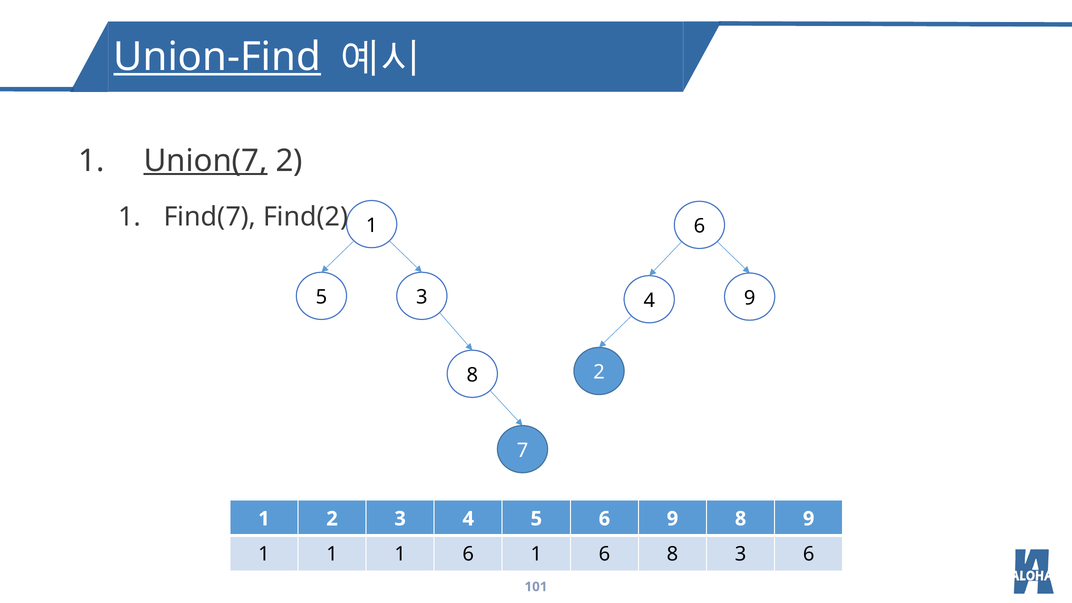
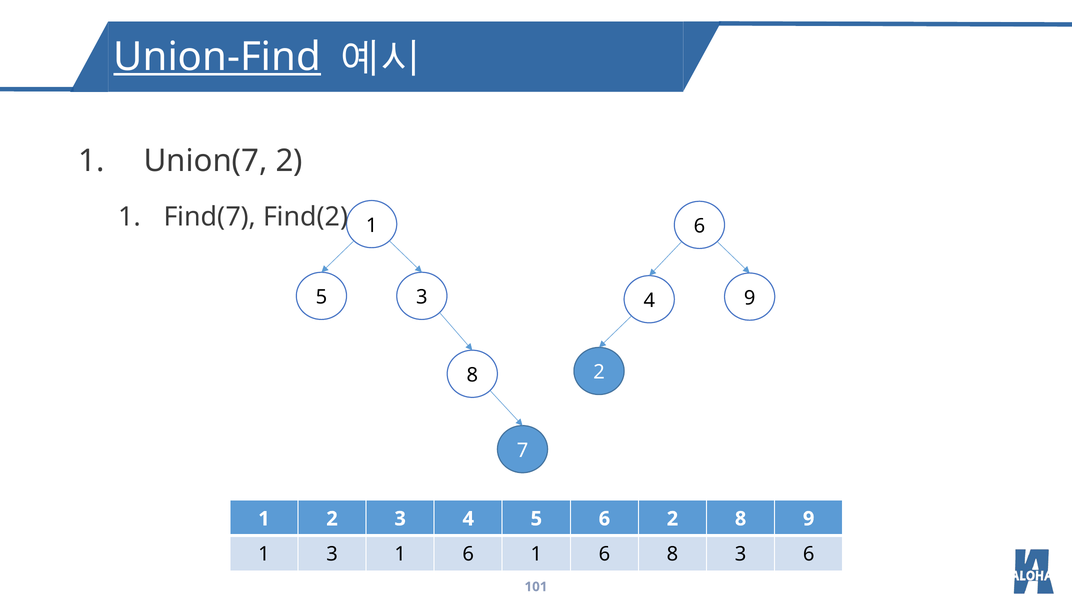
Union(7 underline: present -> none (206, 161)
6 9: 9 -> 2 (672, 519)
1: 1 -> 3 (332, 554)
